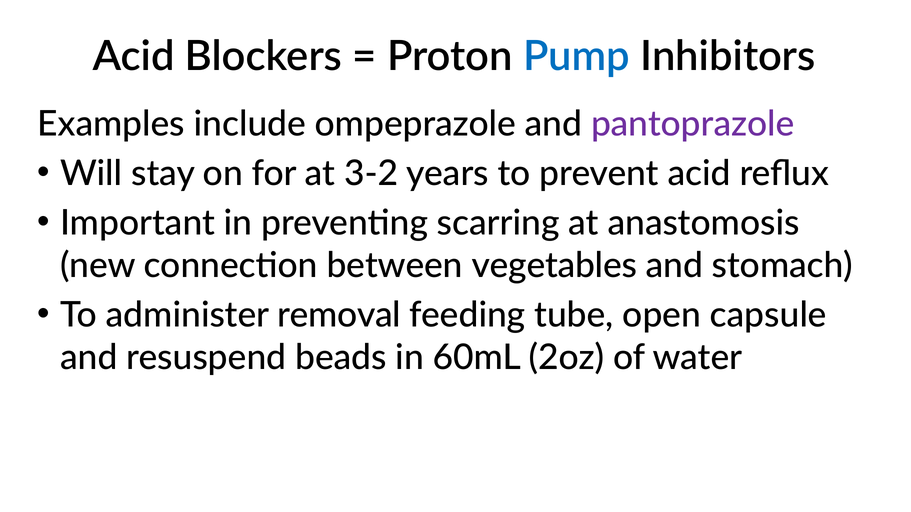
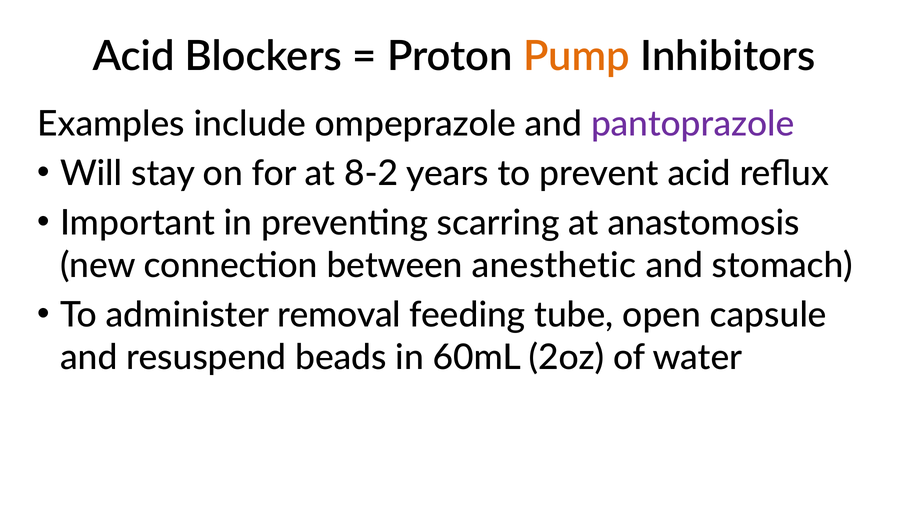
Pump colour: blue -> orange (577, 56)
3-2: 3-2 -> 8-2 (371, 174)
vegetables: vegetables -> anesthetic (554, 266)
